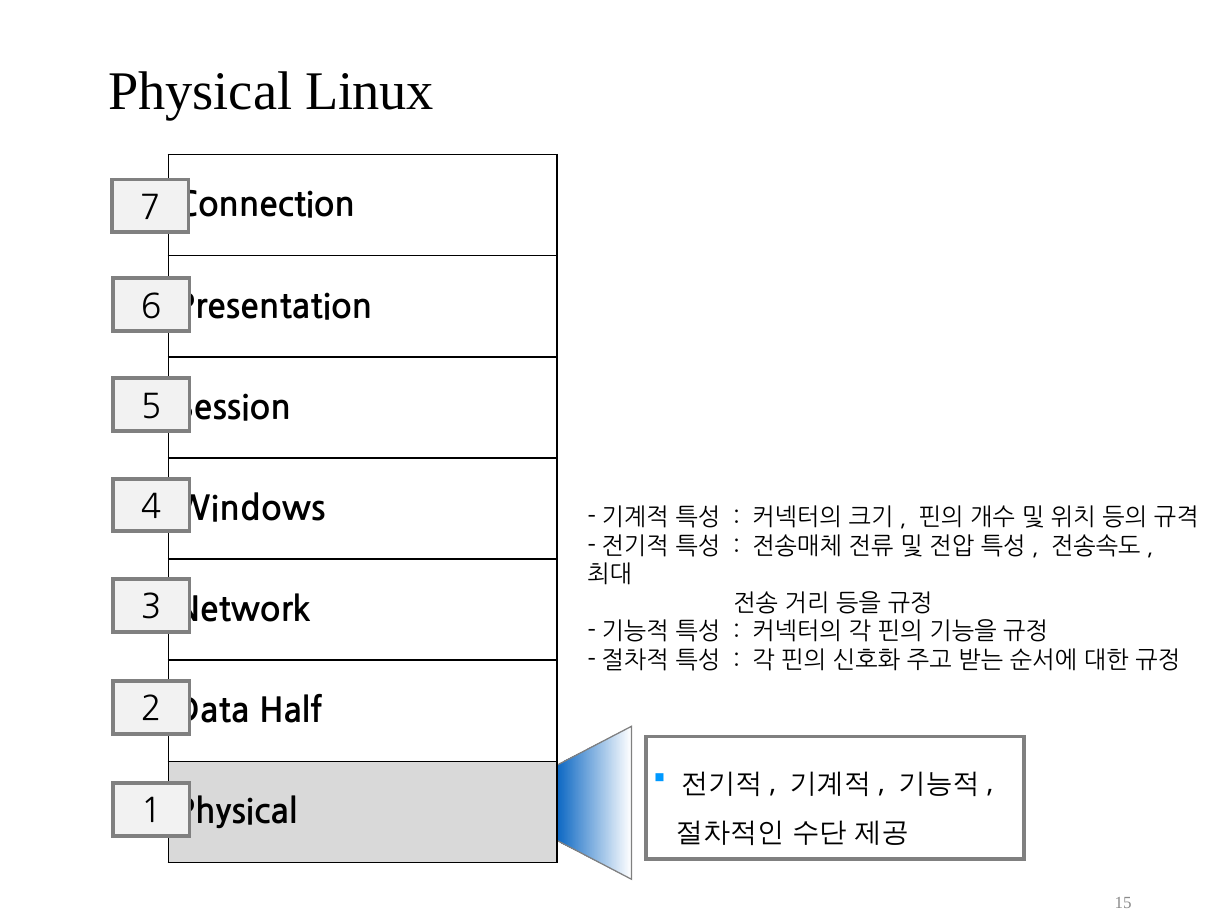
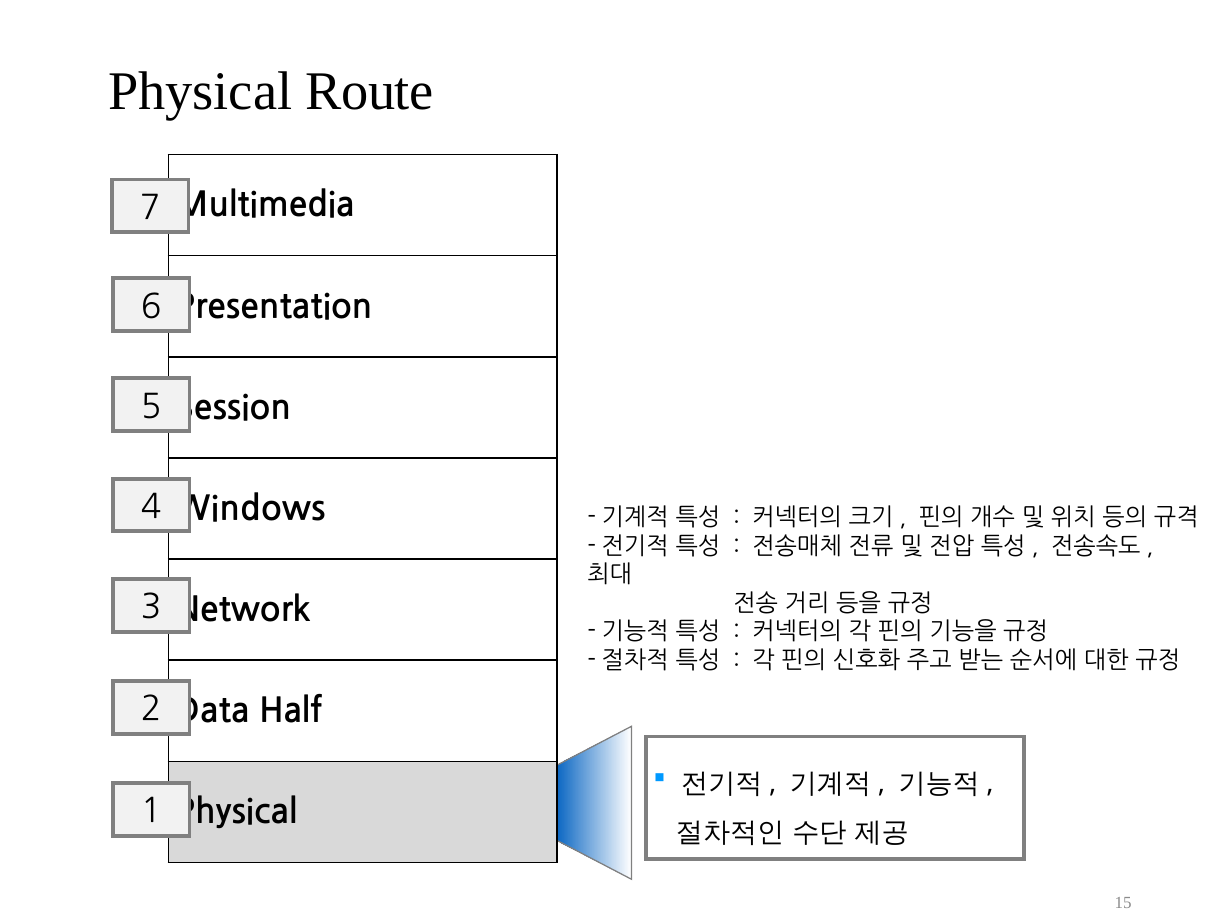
Linux: Linux -> Route (370, 91)
Connection: Connection -> Multimedia (265, 206)
